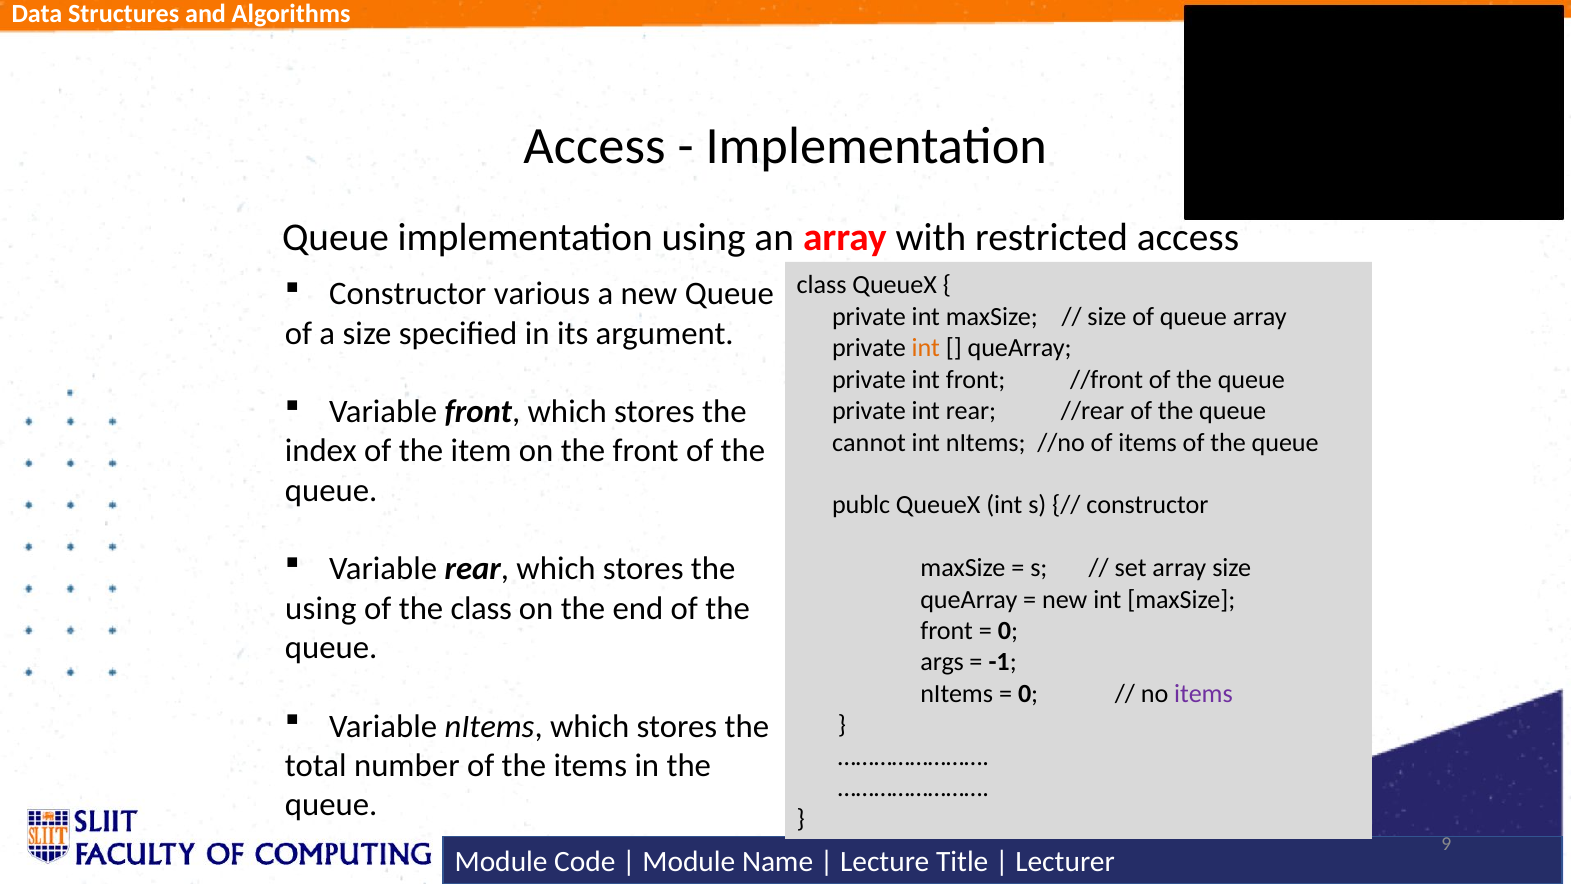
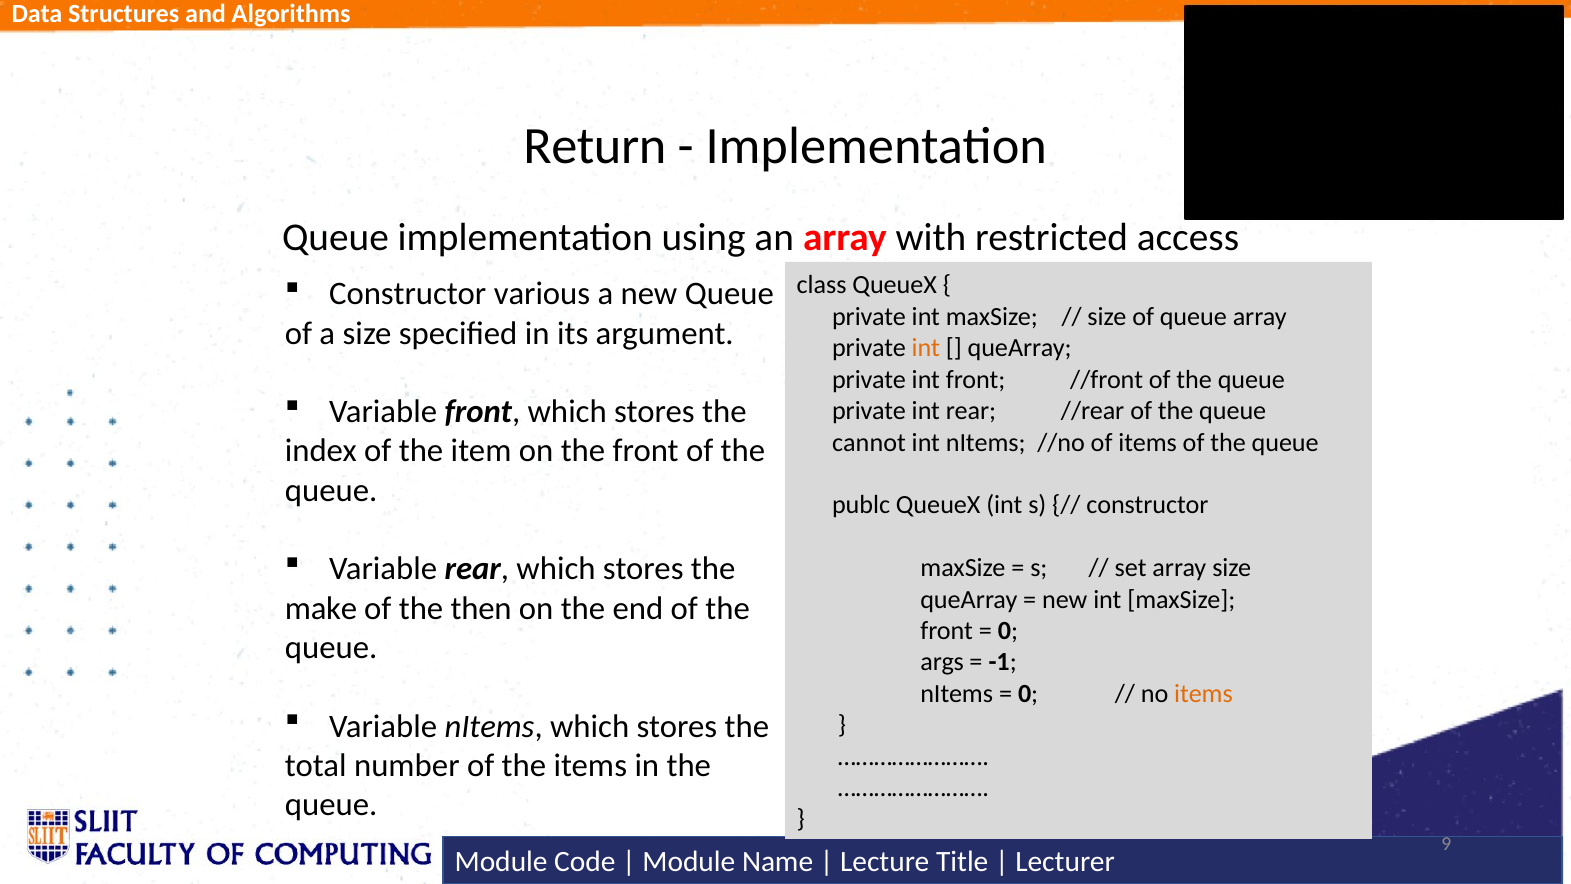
Access: Access -> Return (595, 146)
using: using -> make (321, 608)
the class: class -> then (481, 608)
items colour: purple -> orange (1203, 693)
